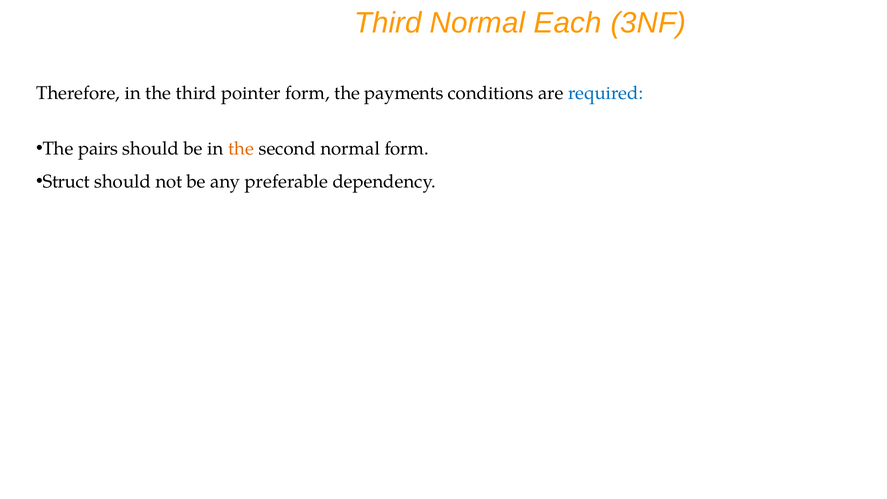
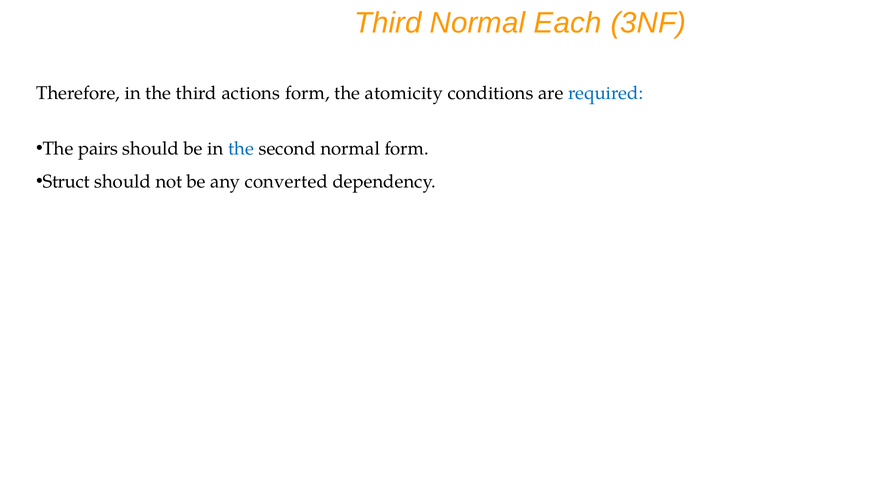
pointer: pointer -> actions (251, 93)
payments: payments -> atomicity (404, 93)
the colour: orange -> blue (241, 149)
preferable: preferable -> converted (286, 182)
